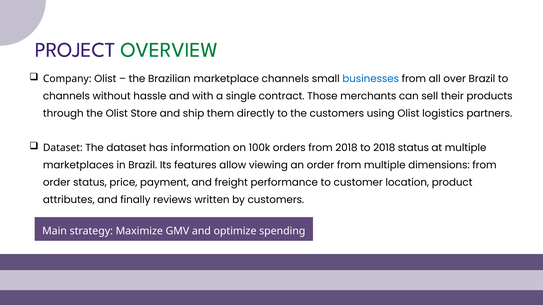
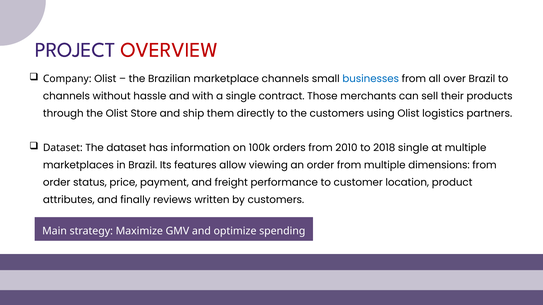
OVERVIEW colour: green -> red (169, 50)
from 2018: 2018 -> 2010 (346, 148)
2018 status: status -> single (413, 148)
